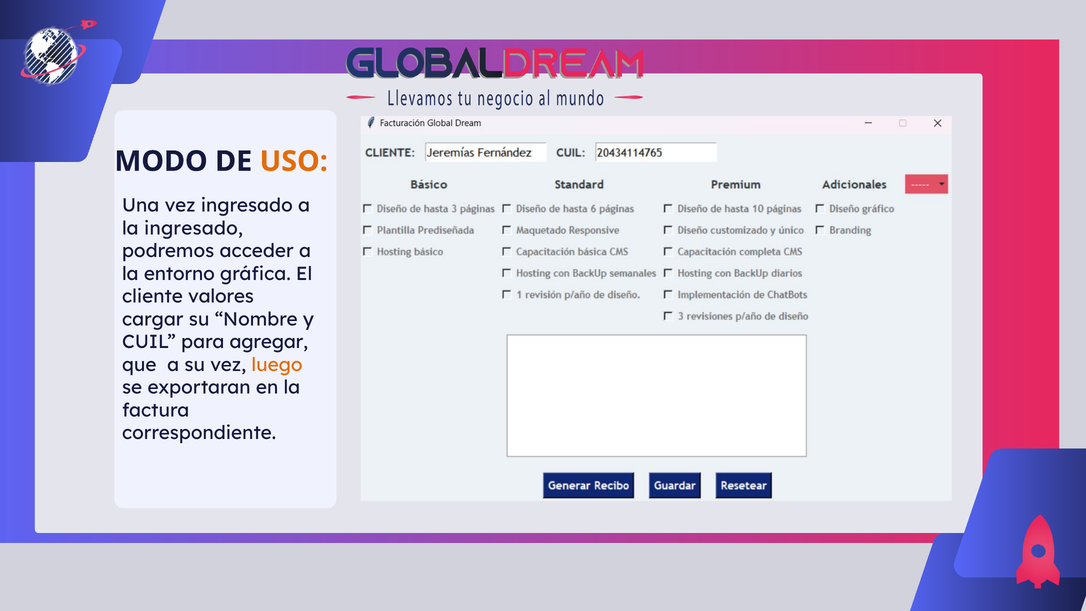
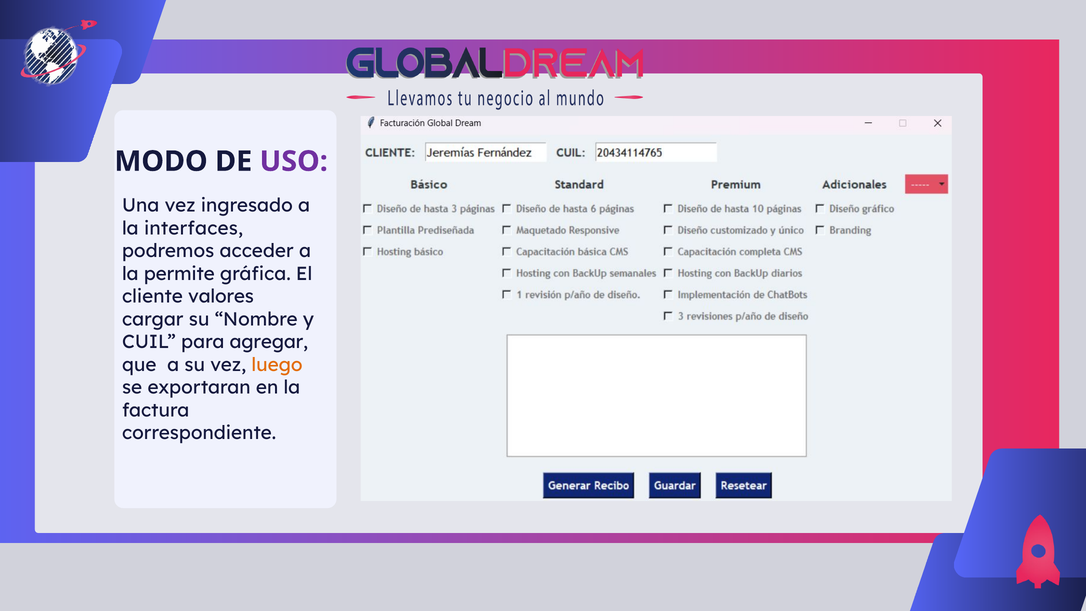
USO colour: orange -> purple (294, 161)
la ingresado: ingresado -> interfaces (194, 228)
entorno: entorno -> permite (179, 274)
